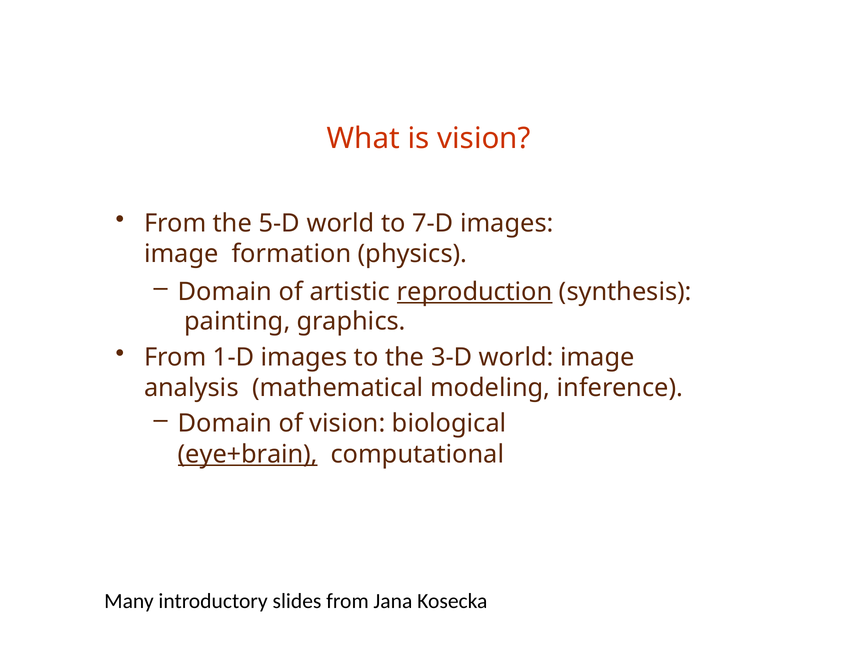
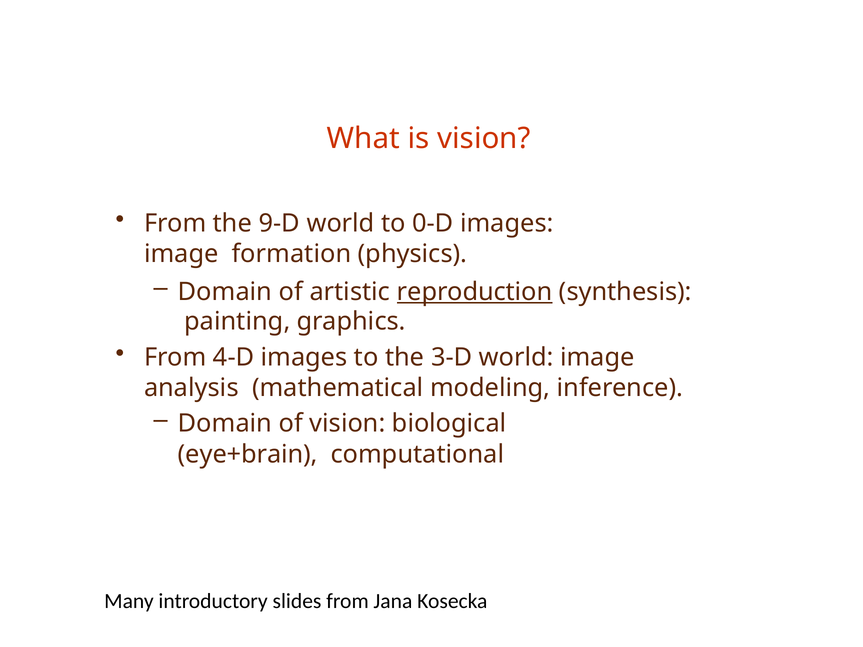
5-D: 5-D -> 9-D (279, 224)
7-D: 7-D -> 0-D (433, 224)
1-D: 1-D -> 4-D (234, 357)
eye+brain underline: present -> none (248, 455)
